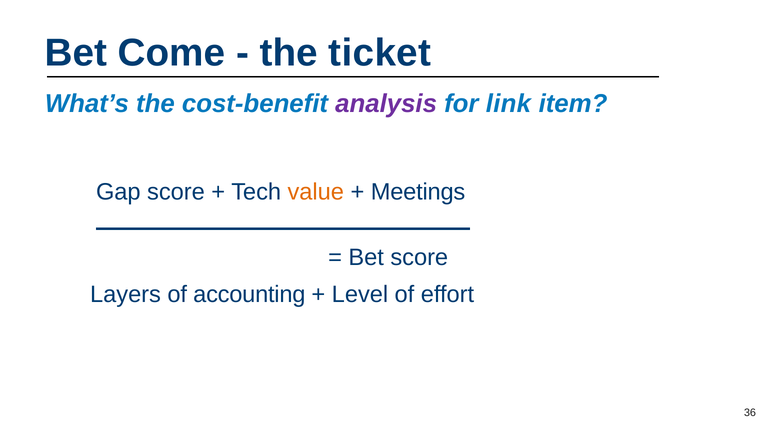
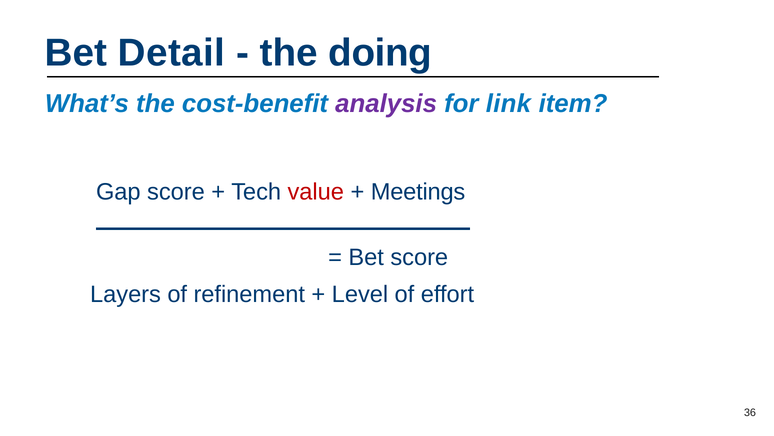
Come: Come -> Detail (171, 53)
ticket: ticket -> doing (380, 53)
value colour: orange -> red (316, 192)
accounting: accounting -> refinement (249, 294)
